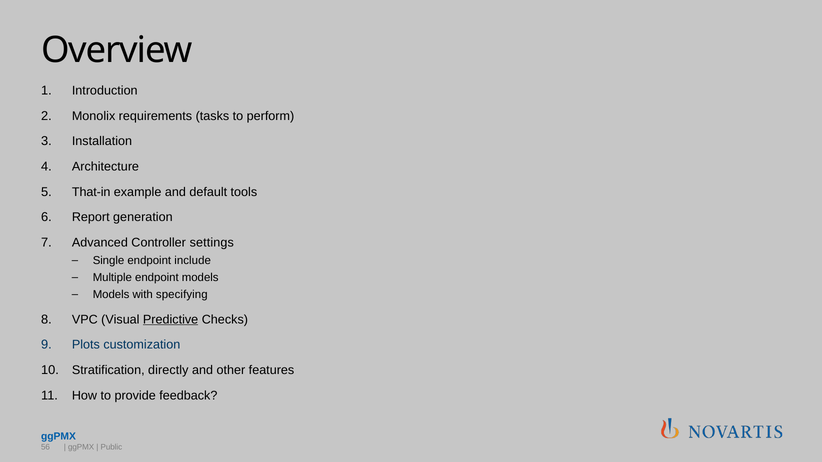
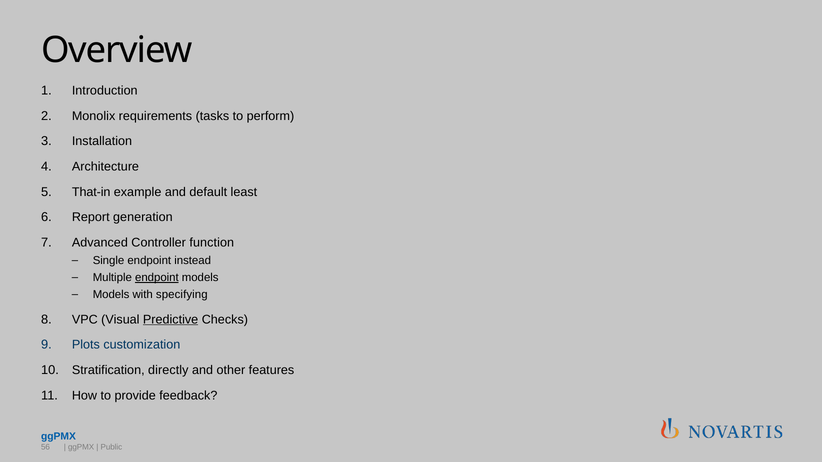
tools: tools -> least (244, 192)
settings: settings -> function (212, 243)
include: include -> instead (193, 261)
endpoint underline: none -> present (157, 278)
